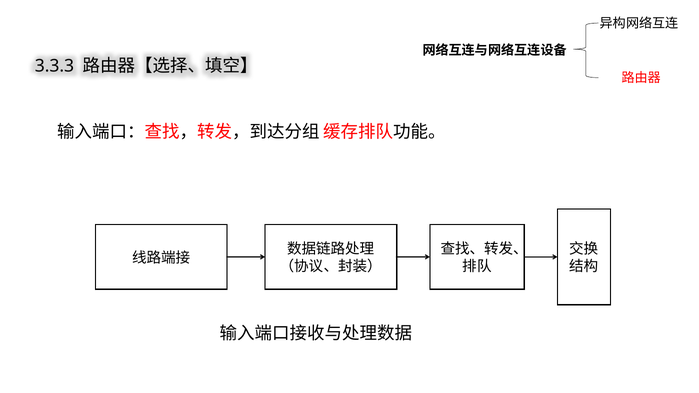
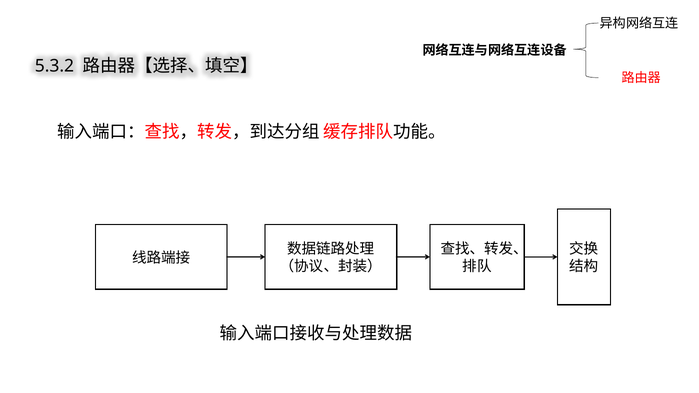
3.3.3: 3.3.3 -> 5.3.2 (54, 66)
